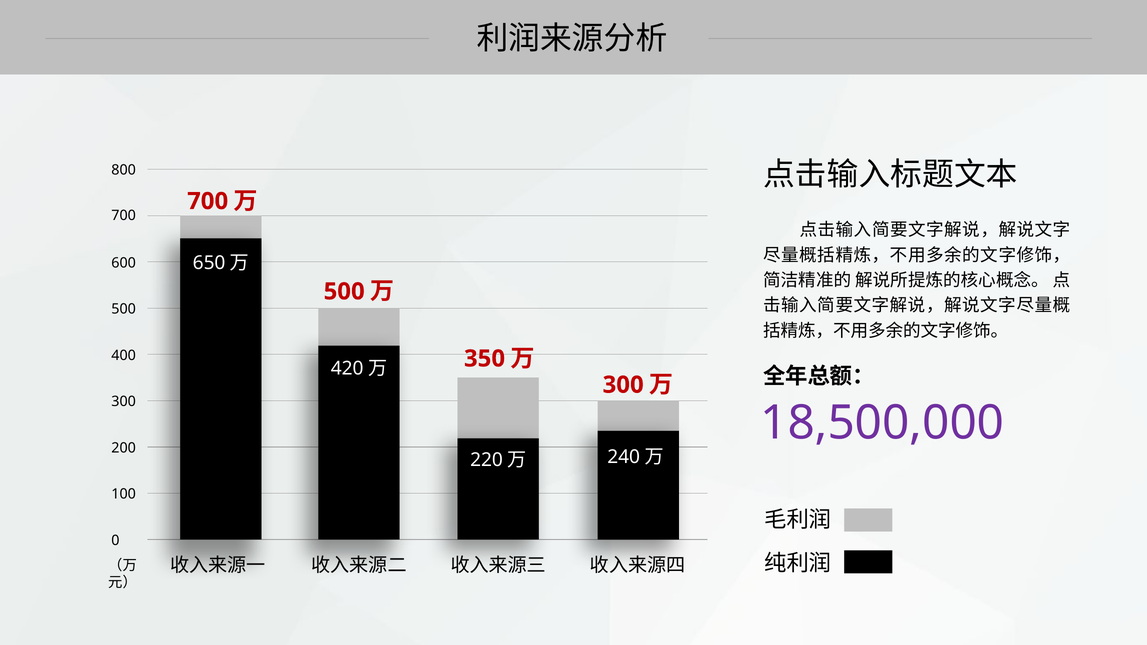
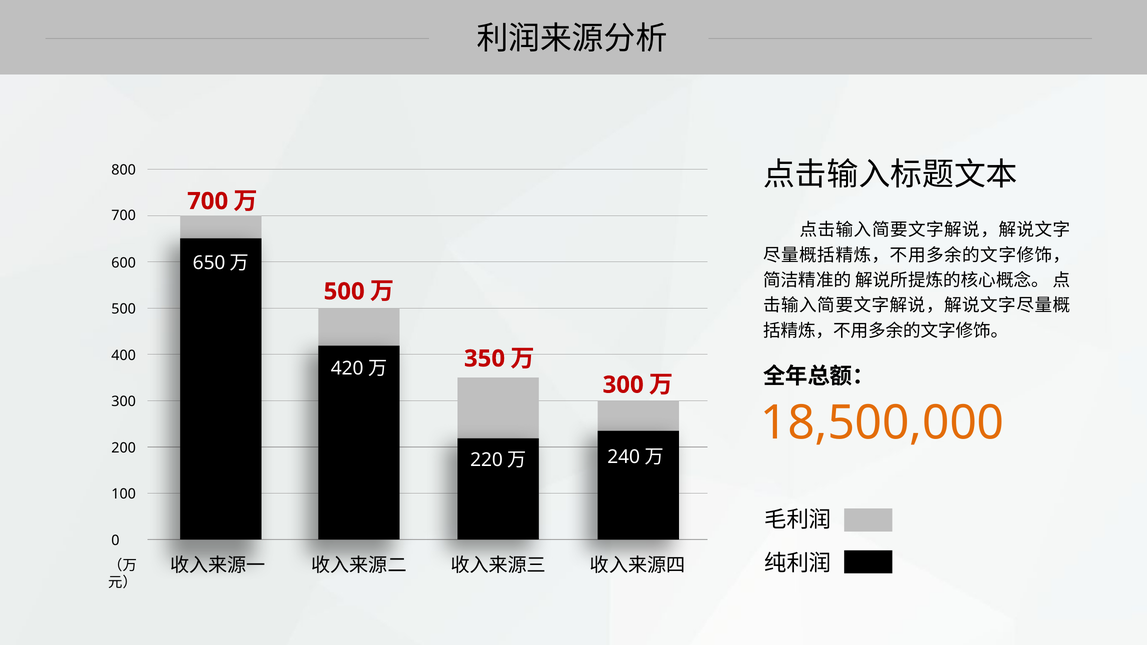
18,500,000 colour: purple -> orange (882, 423)
